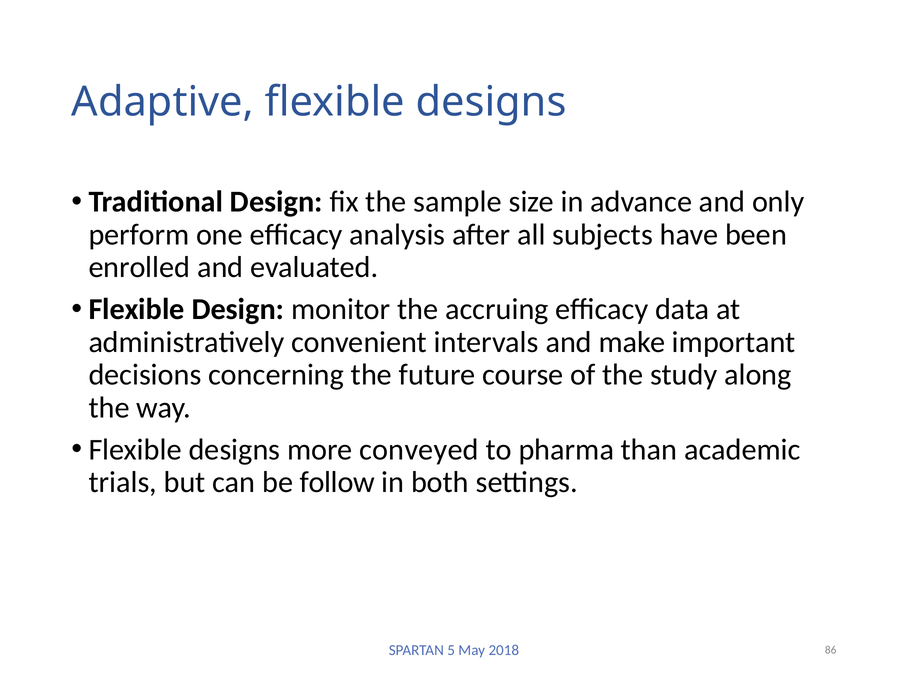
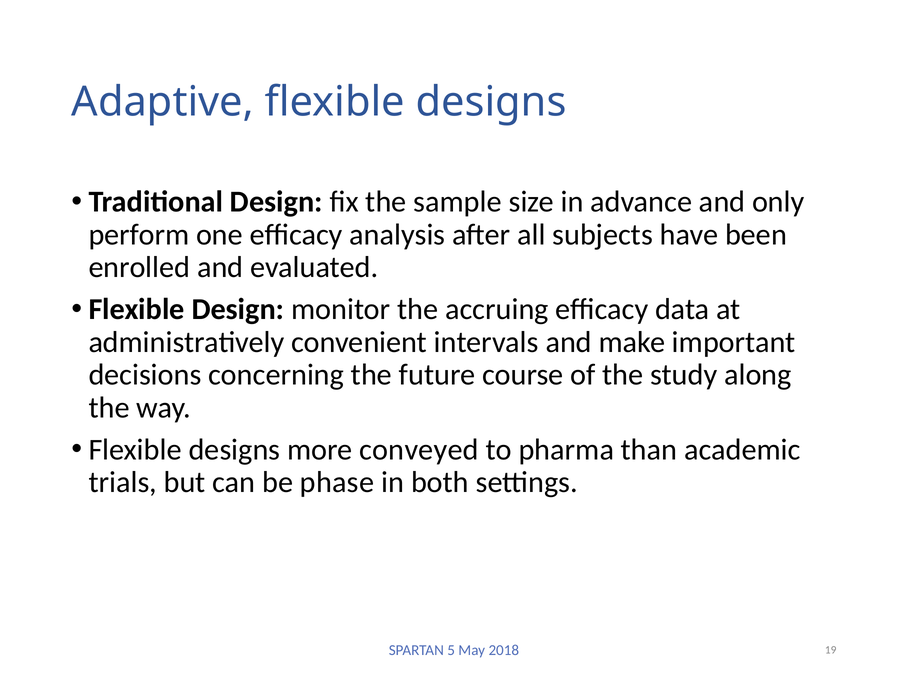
follow: follow -> phase (337, 482)
86: 86 -> 19 (831, 650)
